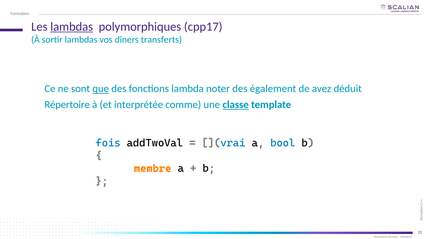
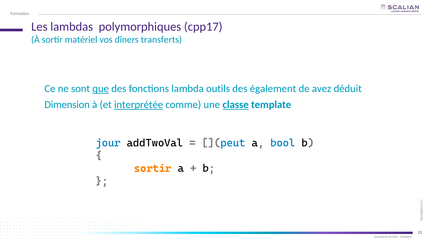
lambdas underline: present -> none (72, 27)
sortir lambdas: lambdas -> matériel (81, 40)
noter: noter -> outils (218, 89)
Répertoire: Répertoire -> Dimension (67, 105)
interprétée underline: none -> present (139, 105)
fois: fois -> jour (108, 143)
vrai: vrai -> peut (233, 143)
membre: membre -> sortir (153, 169)
